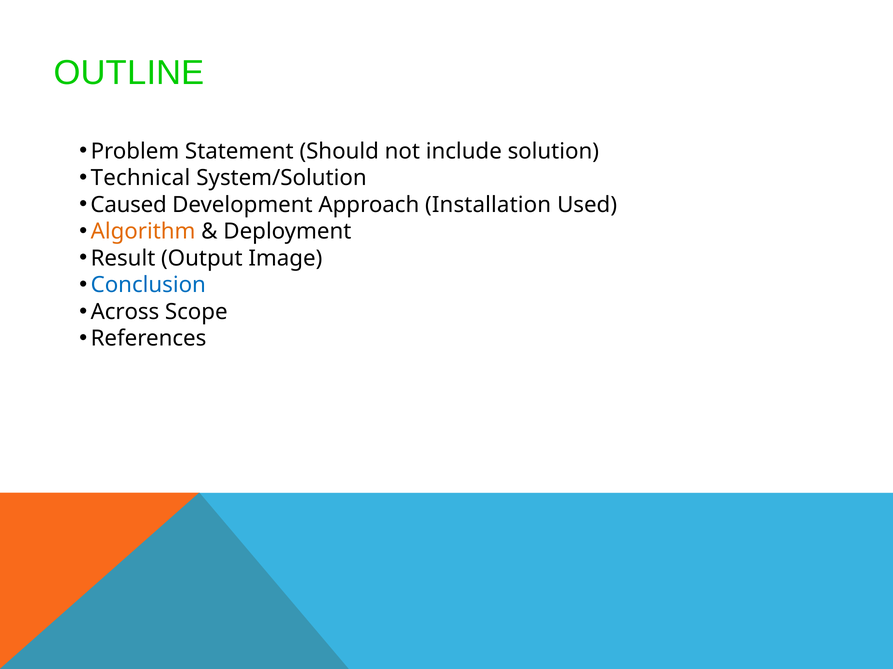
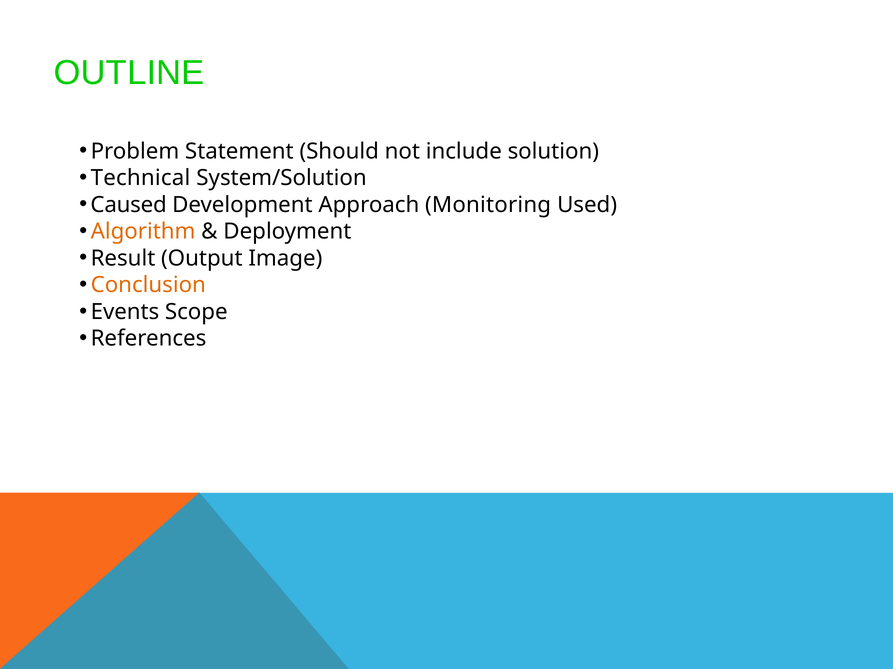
Installation: Installation -> Monitoring (488, 205)
Conclusion colour: blue -> orange (148, 285)
Across: Across -> Events (125, 312)
